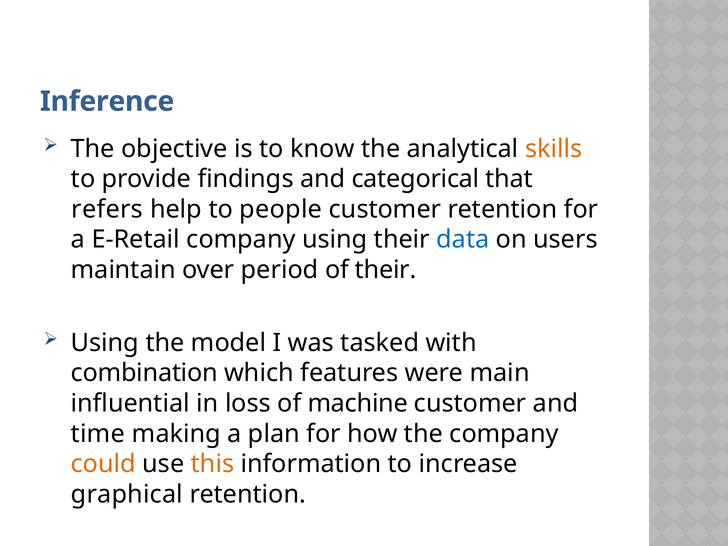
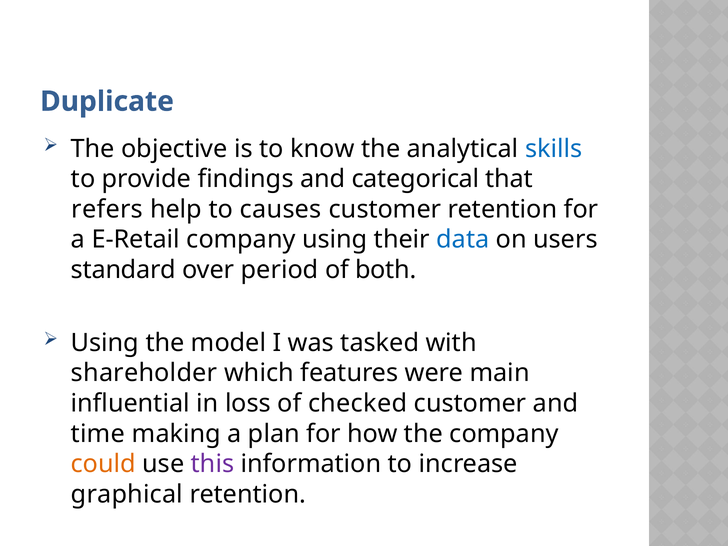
Inference: Inference -> Duplicate (107, 101)
skills colour: orange -> blue (554, 149)
people: people -> causes (281, 209)
maintain: maintain -> standard (123, 270)
of their: their -> both (386, 270)
combination: combination -> shareholder (144, 373)
machine: machine -> checked (358, 403)
this colour: orange -> purple (212, 464)
